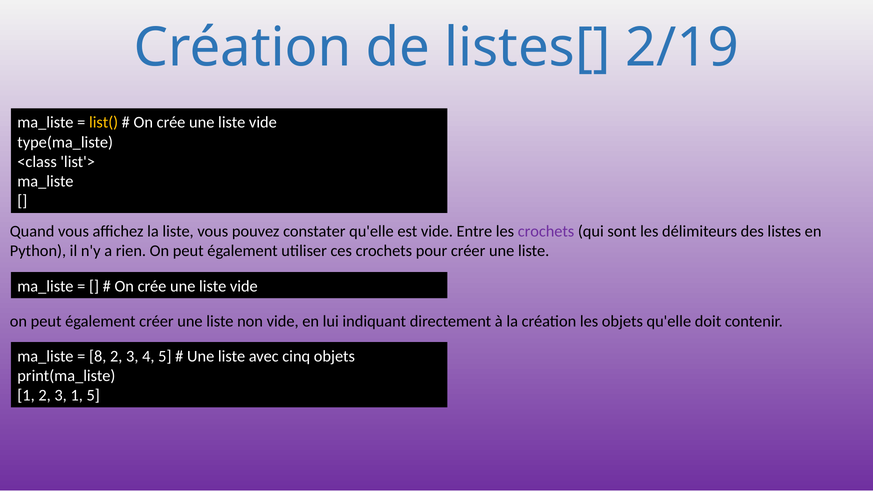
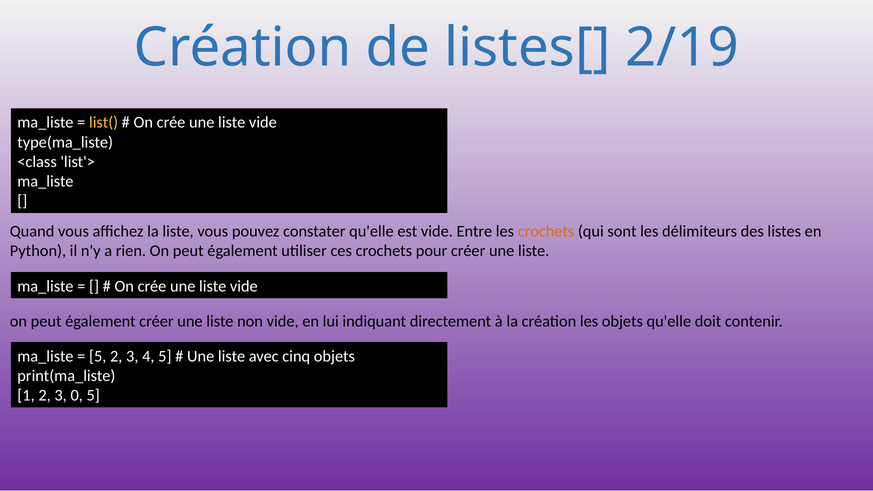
crochets colour: purple -> orange (546, 231)
8: 8 -> 5 (98, 356)
3 1: 1 -> 0 (77, 396)
